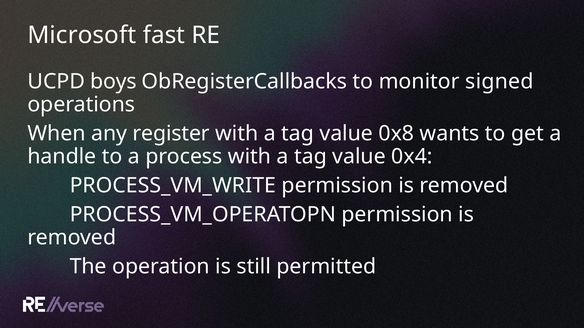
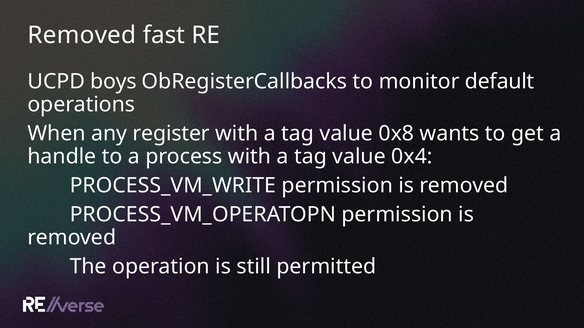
Microsoft: Microsoft -> Removed (82, 35)
signed: signed -> default (500, 82)
